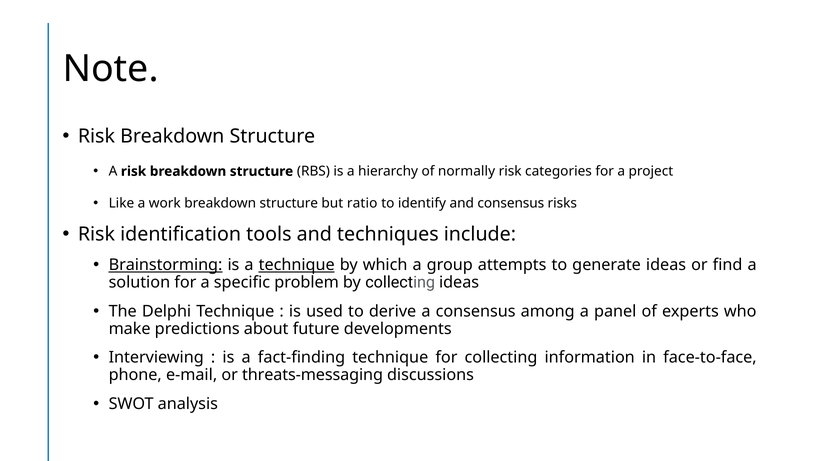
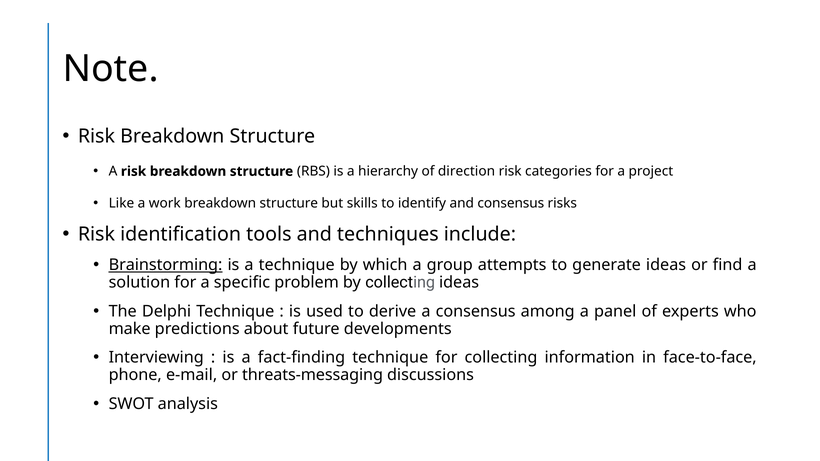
normally: normally -> direction (467, 171)
ratio: ratio -> skills (362, 203)
technique underline: present -> none (297, 265)
